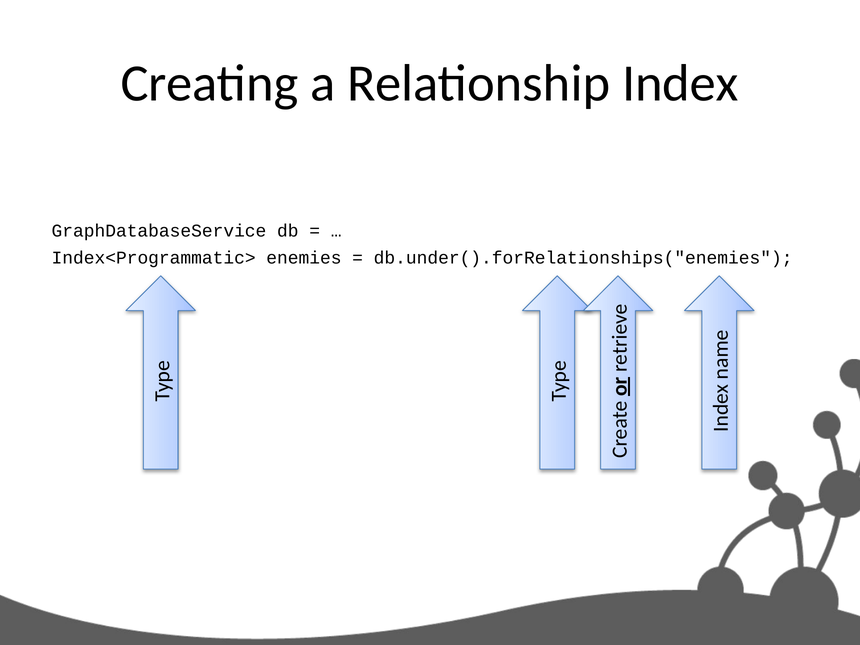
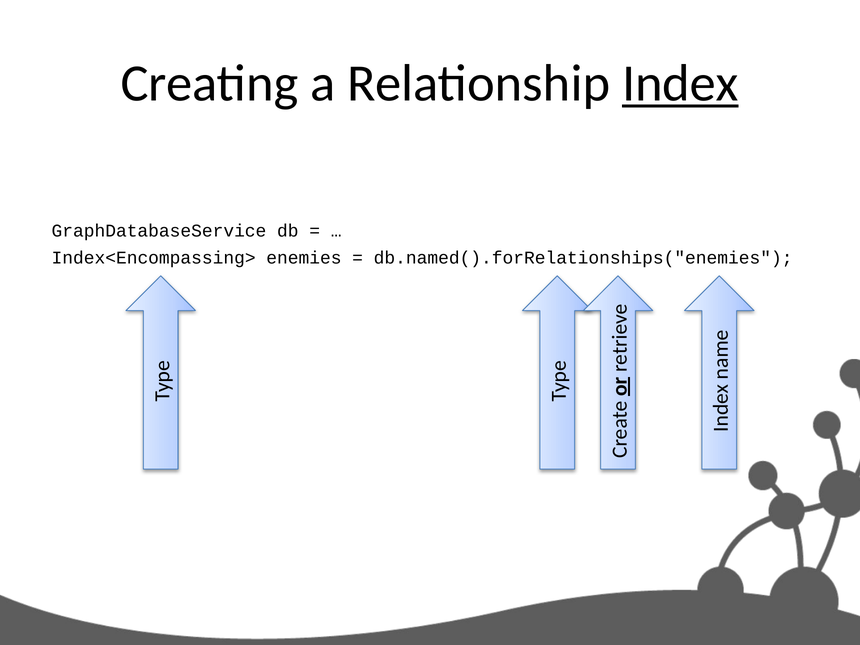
Index underline: none -> present (680, 83)
Index<Programmatic>: Index<Programmatic> -> Index<Encompassing> (154, 258)
db.under().forRelationships("enemies: db.under().forRelationships("enemies -> db.named().forRelationships("enemies (583, 258)
